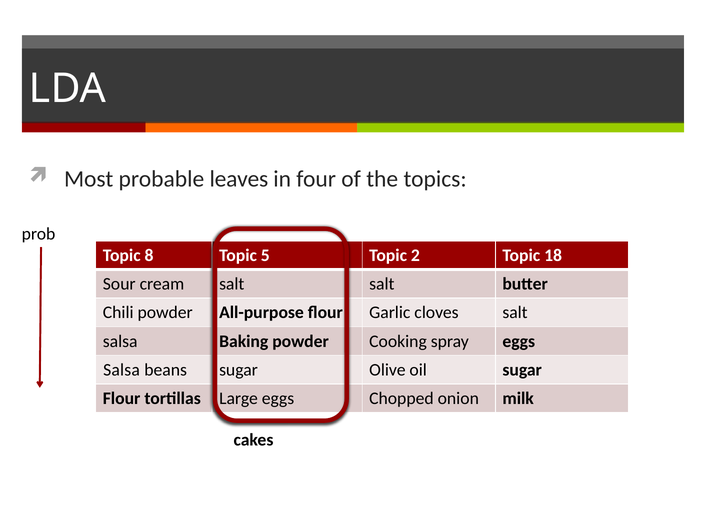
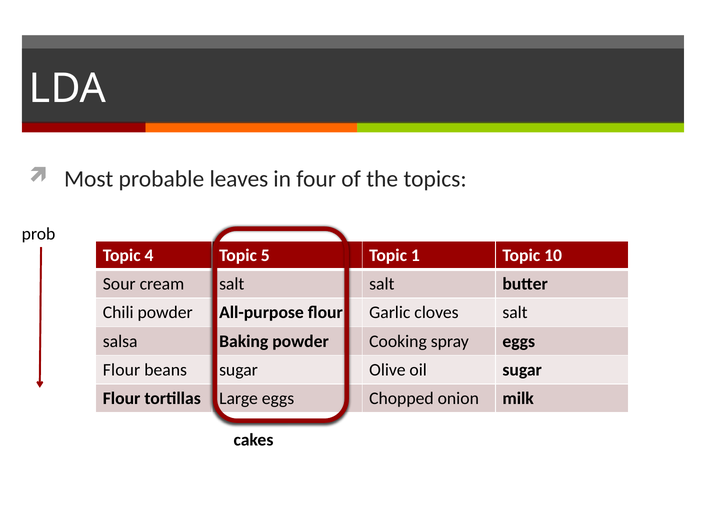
8: 8 -> 4 (149, 256)
2: 2 -> 1 (415, 256)
18: 18 -> 10 (553, 256)
Salsa: Salsa -> Flour (122, 370)
